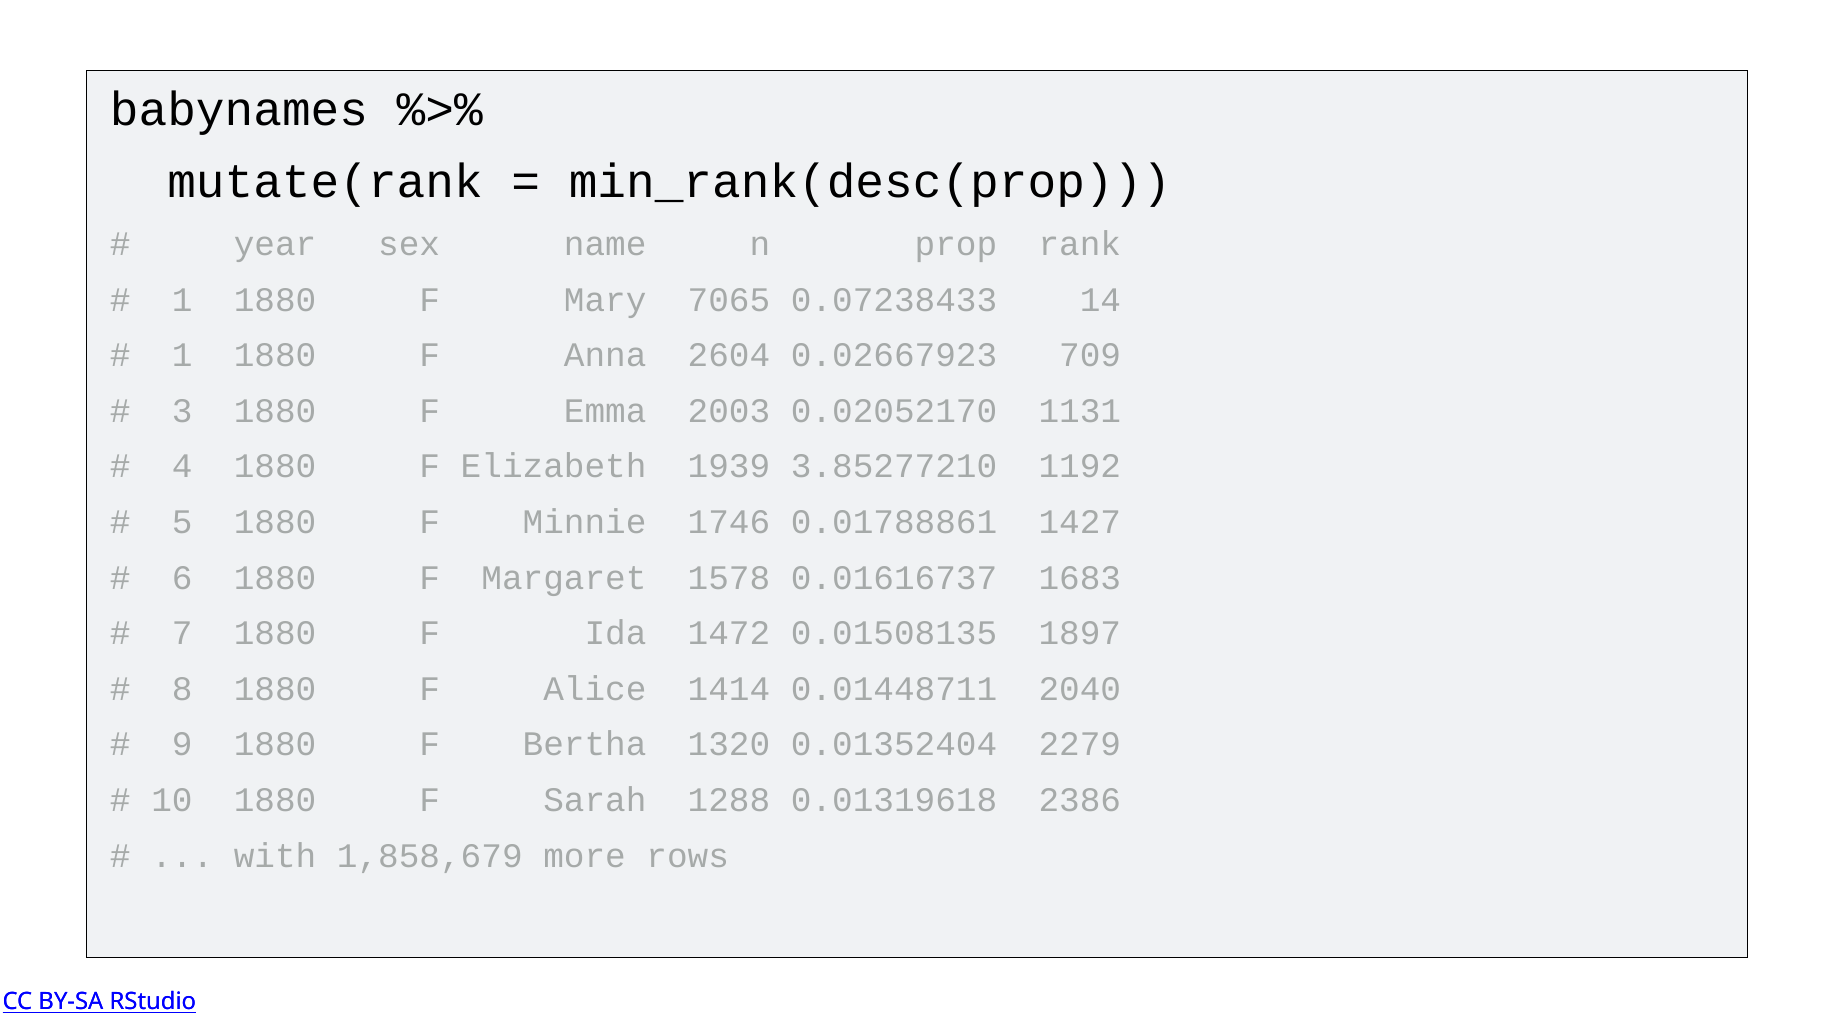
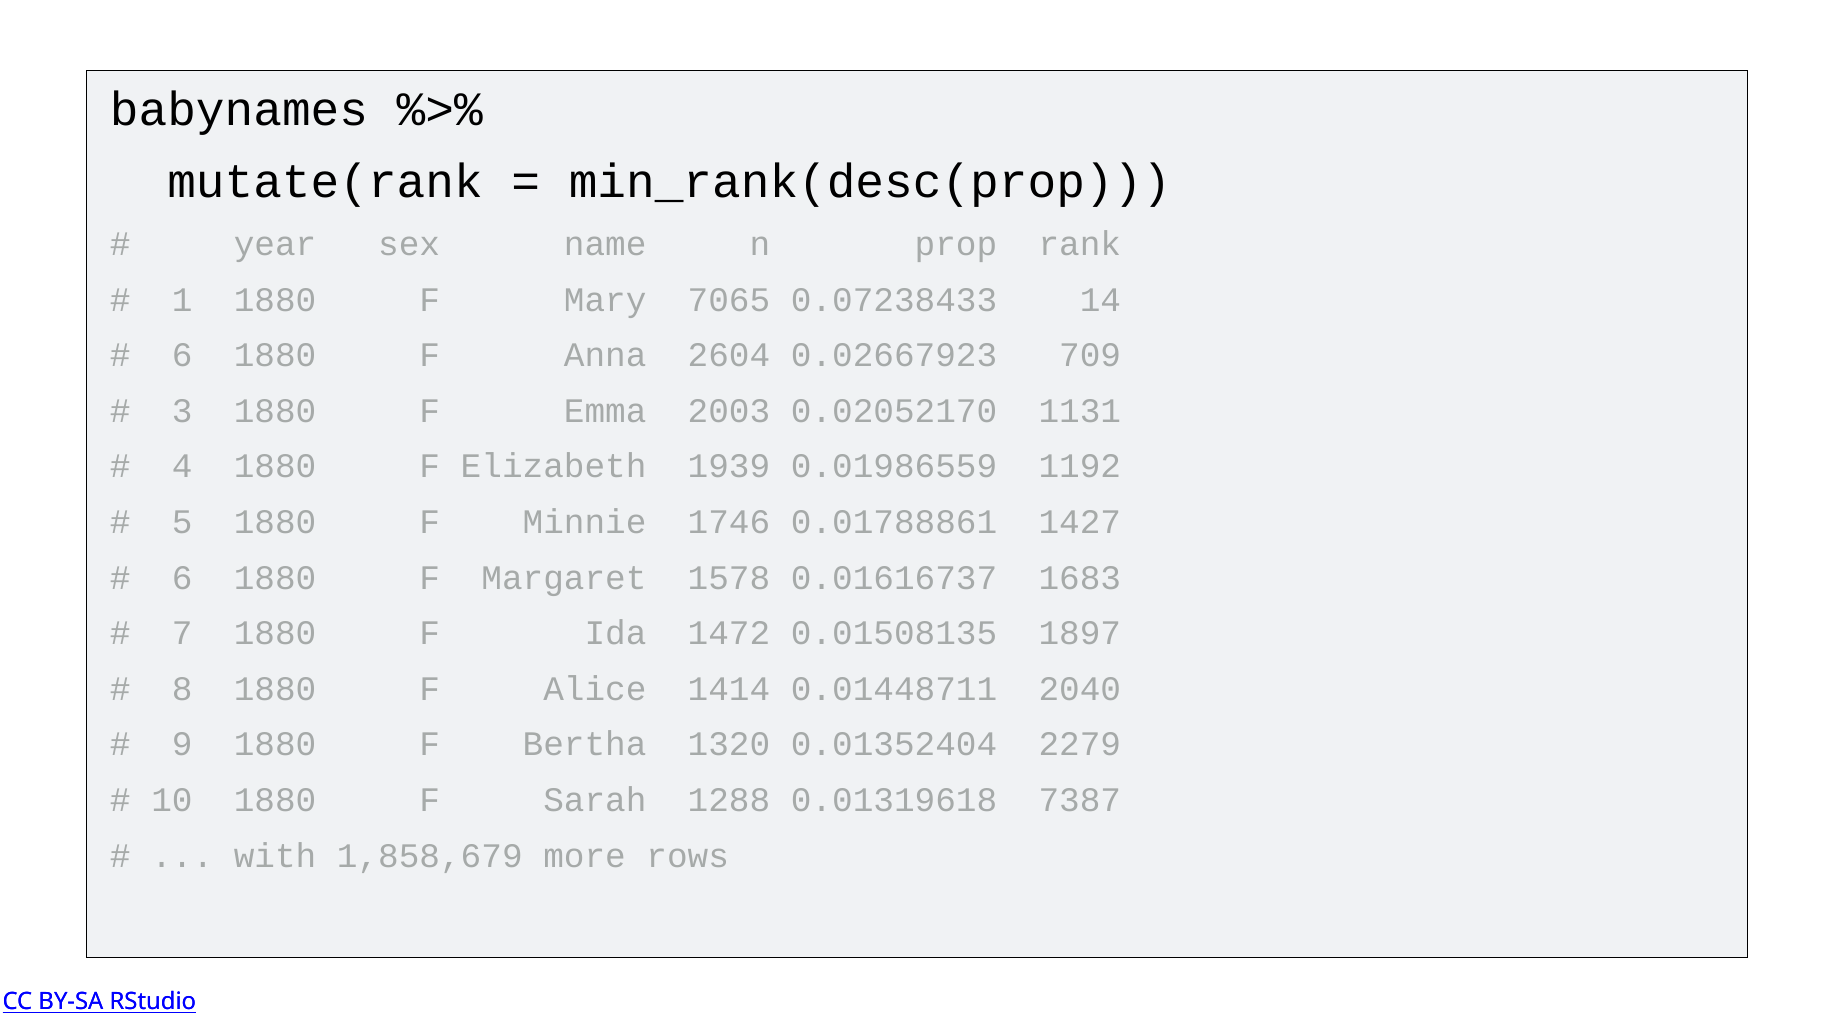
1: 1 -> 6 (182, 355)
3.85277210: 3.85277210 -> 0.01986559 (894, 466)
2386: 2386 -> 7387 (1080, 800)
